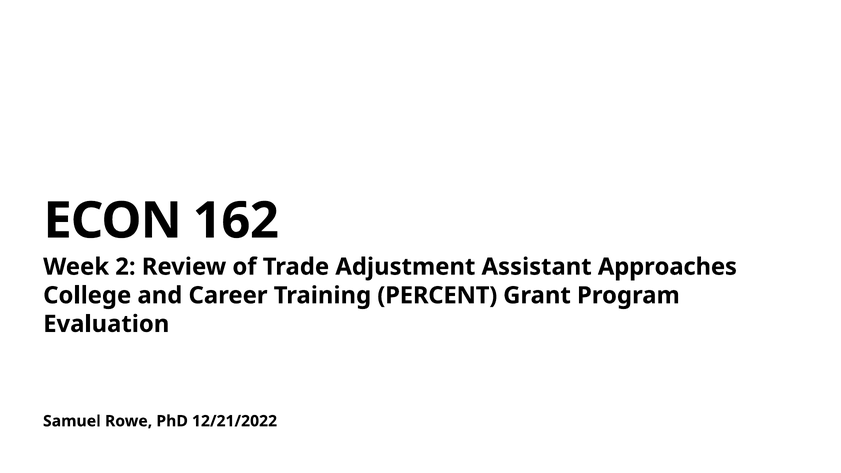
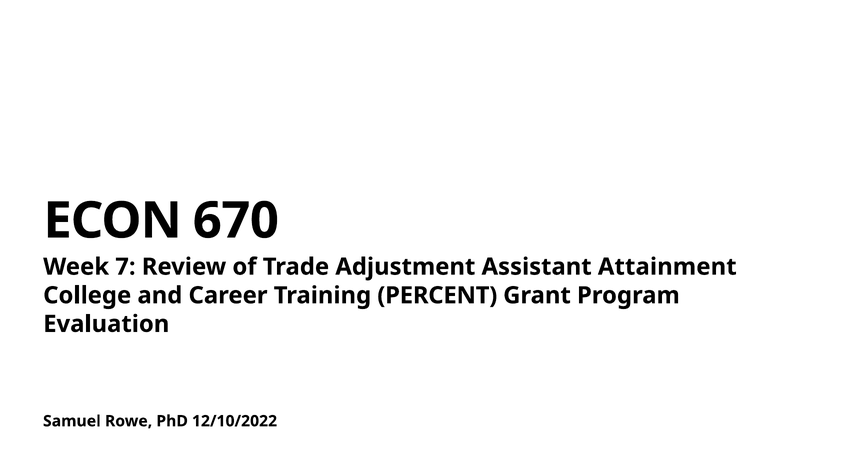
162: 162 -> 670 (236, 221)
2: 2 -> 7 (125, 267)
Approaches: Approaches -> Attainment (667, 267)
12/21/2022: 12/21/2022 -> 12/10/2022 (235, 421)
